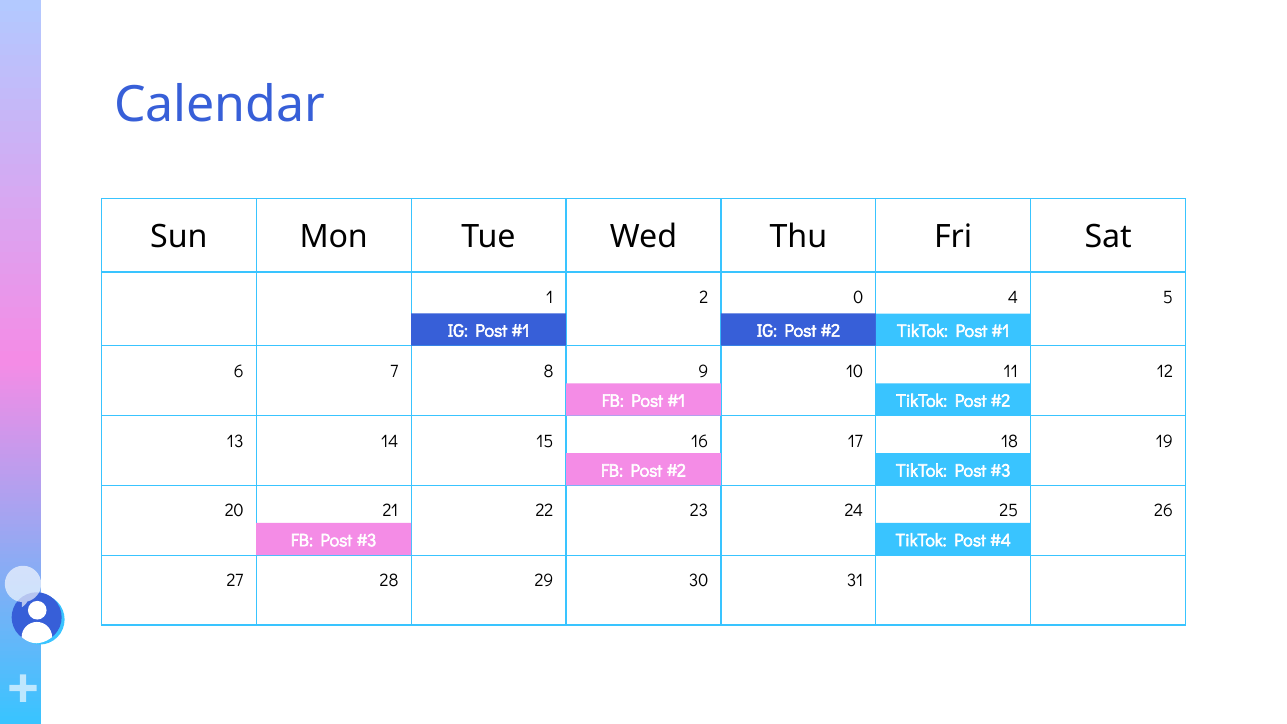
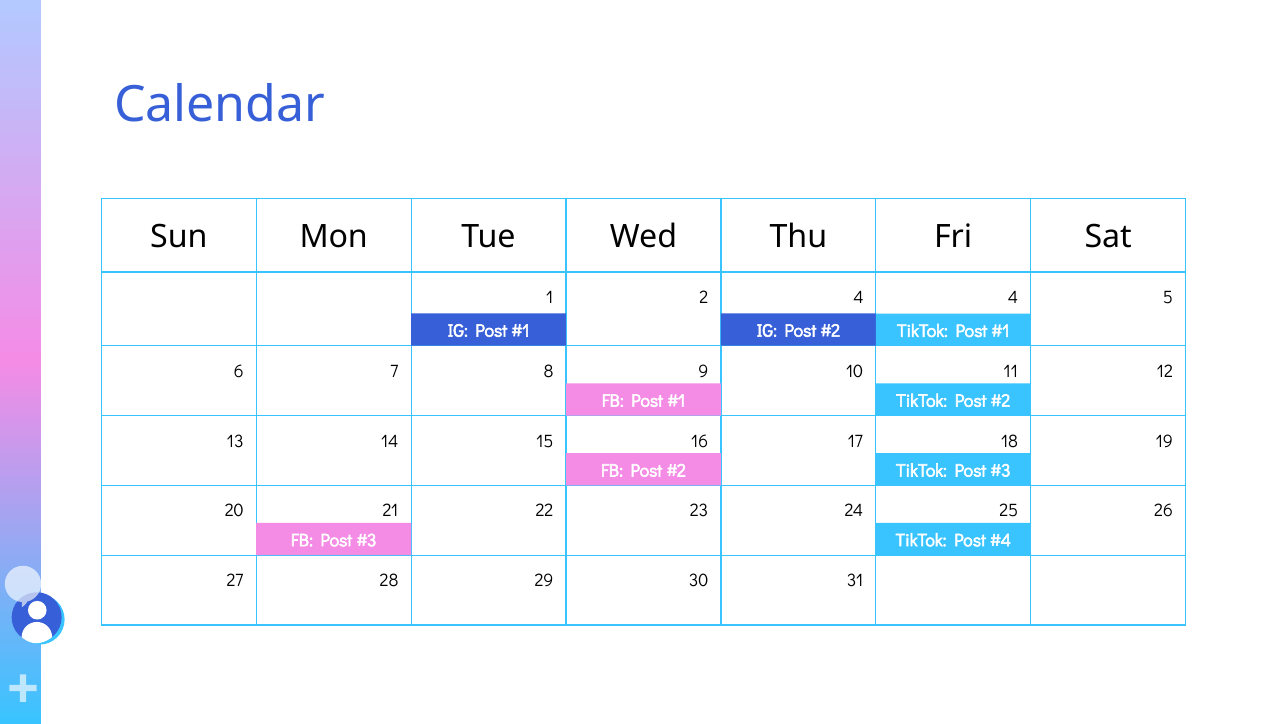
2 0: 0 -> 4 (858, 298)
